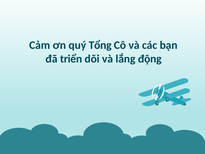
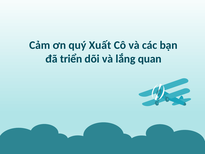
Tổng: Tổng -> Xuất (100, 45)
động: động -> quan (150, 59)
